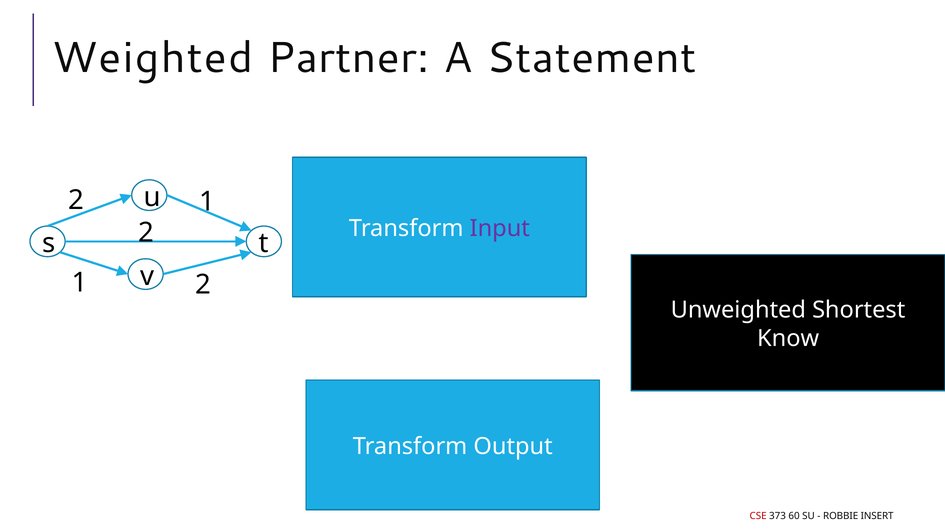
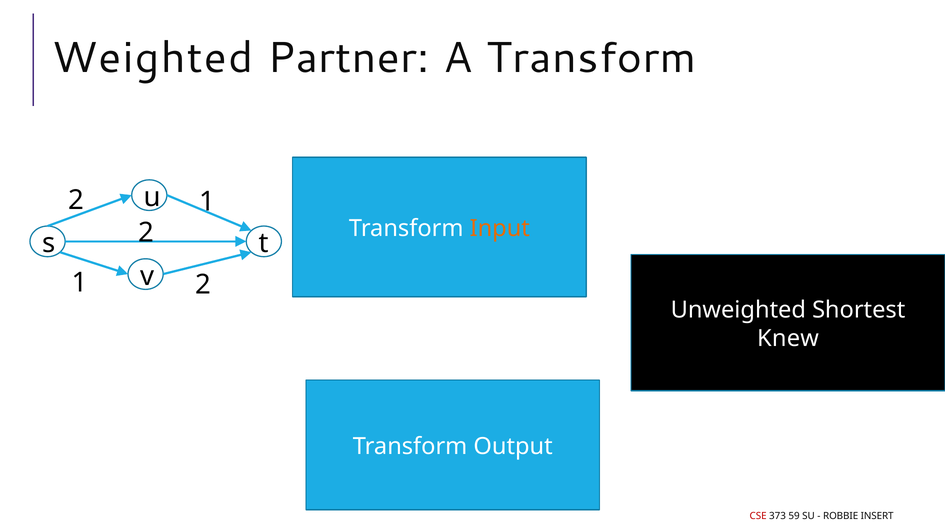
A Statement: Statement -> Transform (591, 58)
Input colour: purple -> orange (500, 229)
Know: Know -> Knew (788, 339)
60: 60 -> 59 (794, 517)
